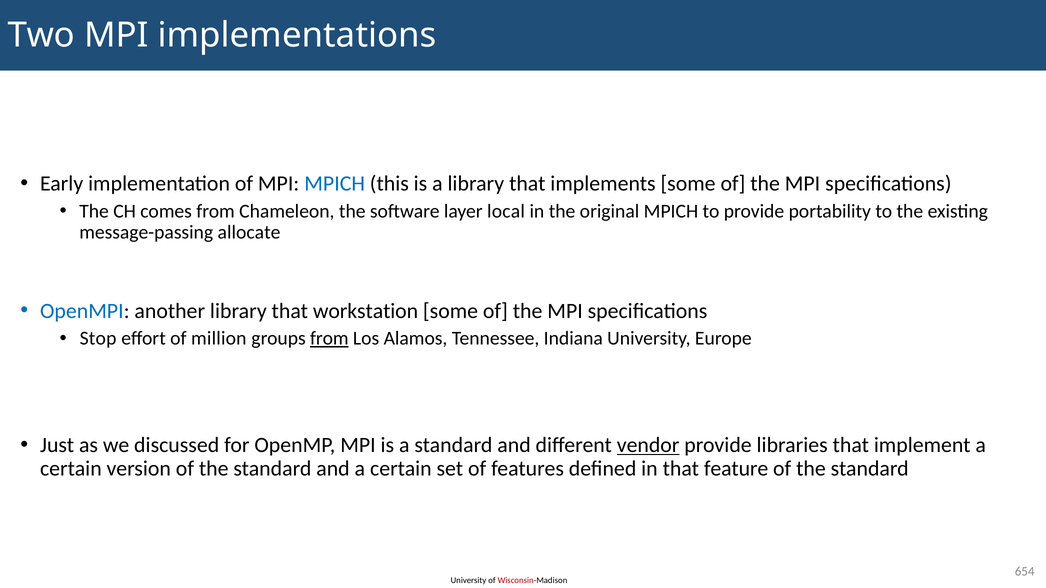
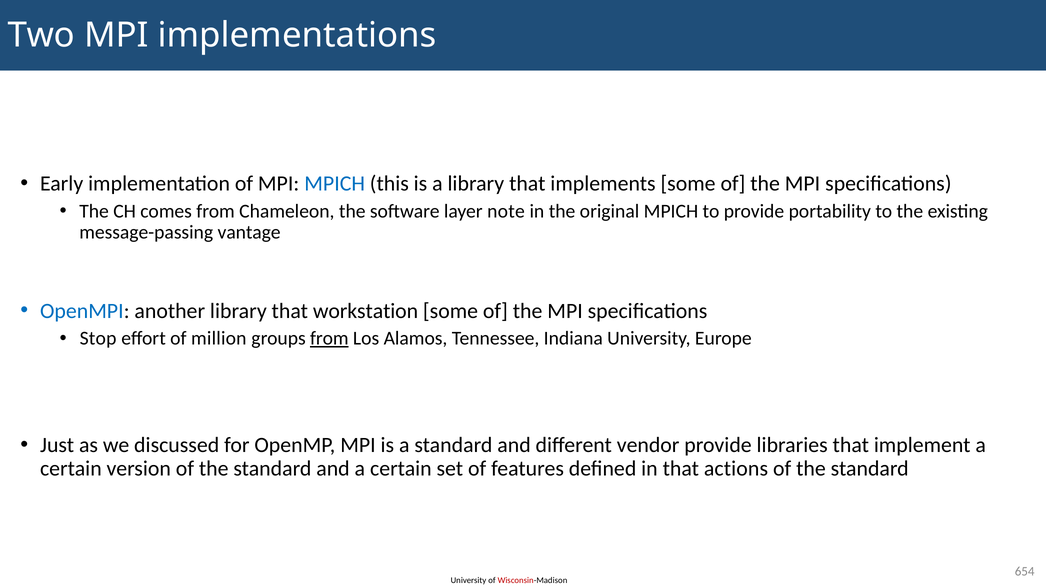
local: local -> note (506, 211)
allocate: allocate -> vantage (249, 233)
vendor underline: present -> none (648, 445)
feature: feature -> actions (736, 469)
